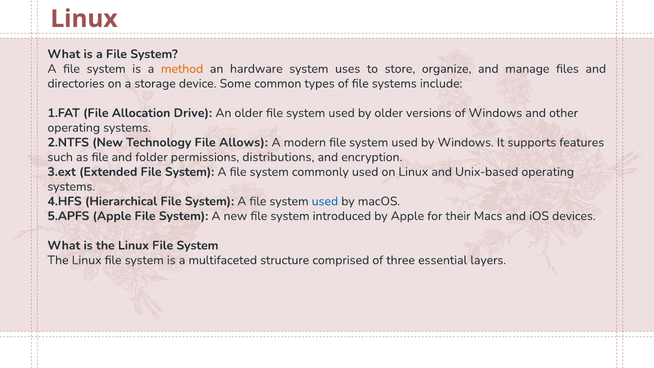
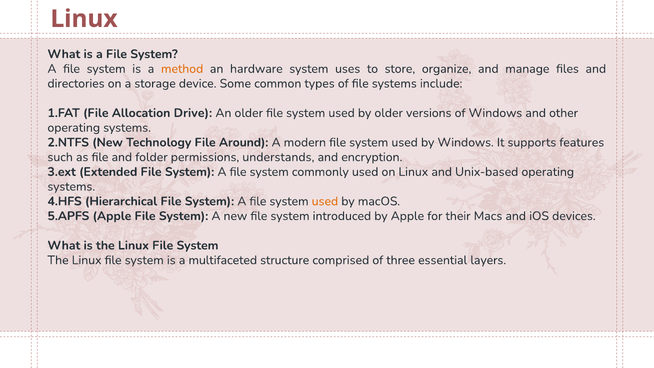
Allows: Allows -> Around (244, 142)
distributions: distributions -> understands (278, 157)
used colour: blue -> orange (325, 201)
